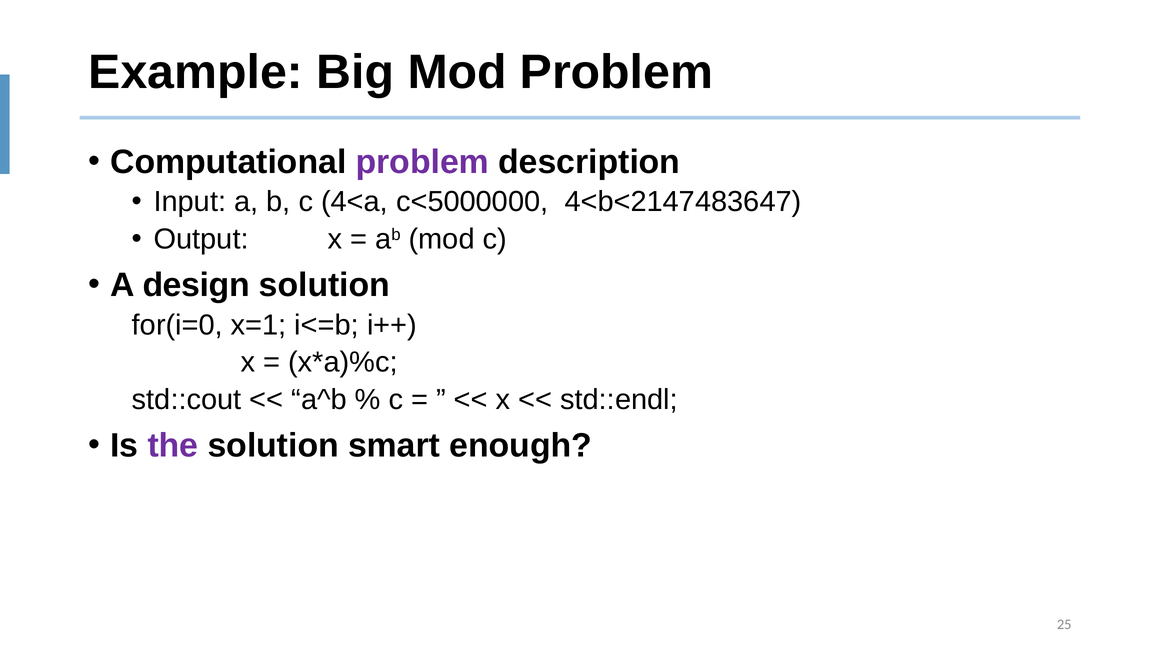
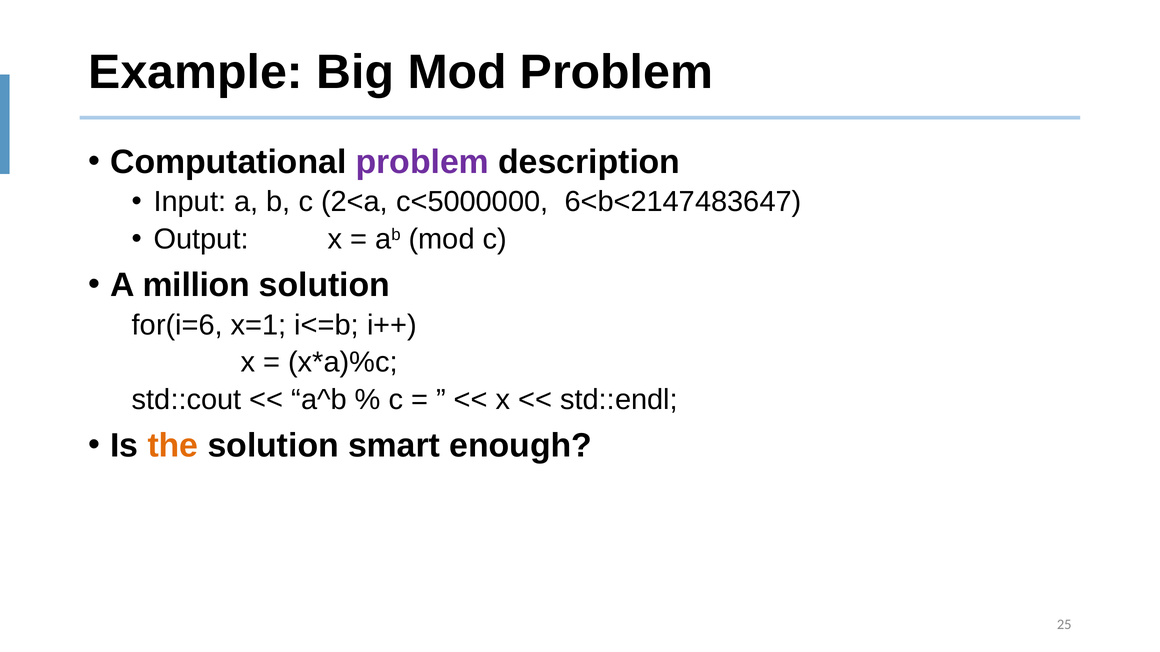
4<a: 4<a -> 2<a (355, 202)
4<b<2147483647: 4<b<2147483647 -> 6<b<2147483647 (683, 202)
design: design -> million (196, 285)
for(i=0: for(i=0 -> for(i=6 (177, 325)
the colour: purple -> orange (173, 446)
